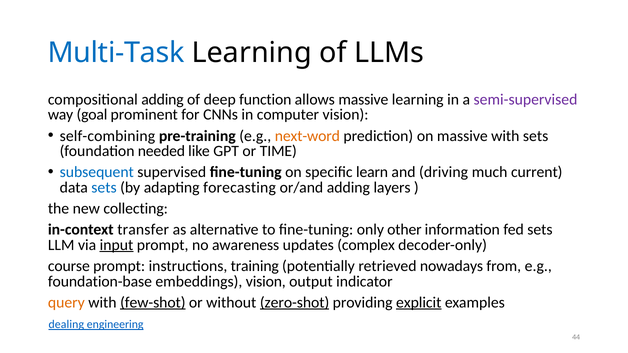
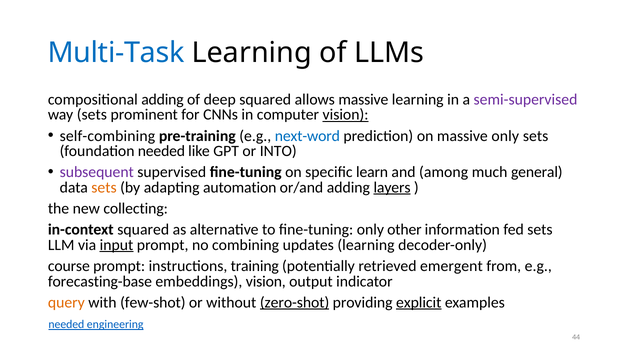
deep function: function -> squared (265, 100)
way goal: goal -> sets (92, 115)
vision underline: none -> present (346, 115)
next-word colour: orange -> blue (307, 136)
massive with: with -> only (505, 136)
TIME: TIME -> INTO (278, 151)
subsequent colour: blue -> purple (97, 172)
driving: driving -> among (444, 172)
current: current -> general (537, 172)
sets colour: blue -> orange (104, 188)
forecasting: forecasting -> automation (240, 188)
layers underline: none -> present (392, 188)
in-context transfer: transfer -> squared (143, 230)
awareness: awareness -> combining (246, 245)
updates complex: complex -> learning (366, 245)
nowadays: nowadays -> emergent (451, 266)
foundation-base: foundation-base -> forecasting-base (100, 282)
few-shot underline: present -> none (153, 303)
dealing: dealing -> needed (66, 324)
